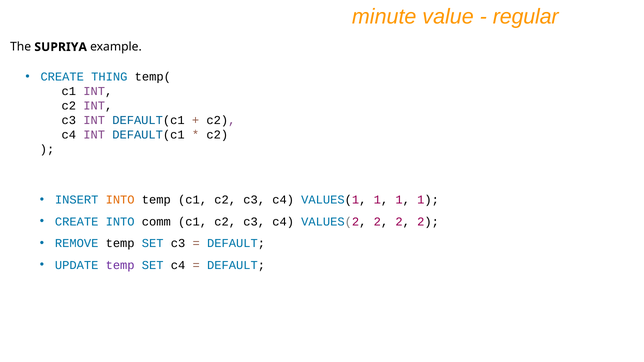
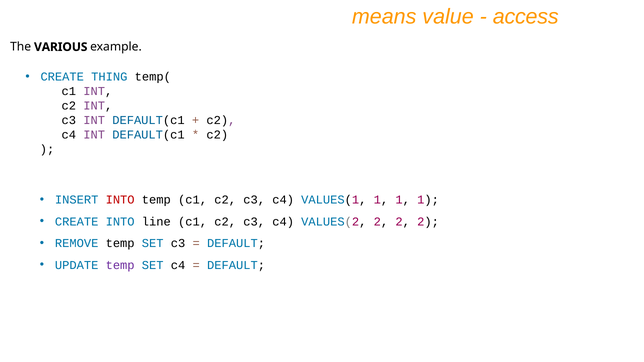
minute: minute -> means (384, 17)
regular: regular -> access (526, 17)
SUPRIYA: SUPRIYA -> VARIOUS (61, 47)
INTO colour: orange -> red (120, 200)
comm: comm -> line (156, 222)
